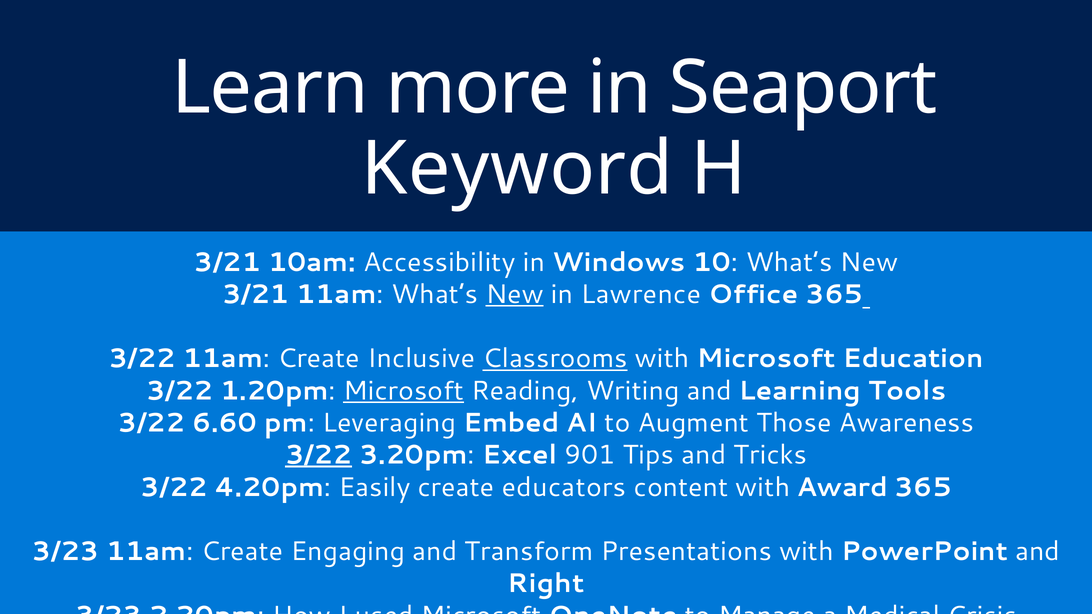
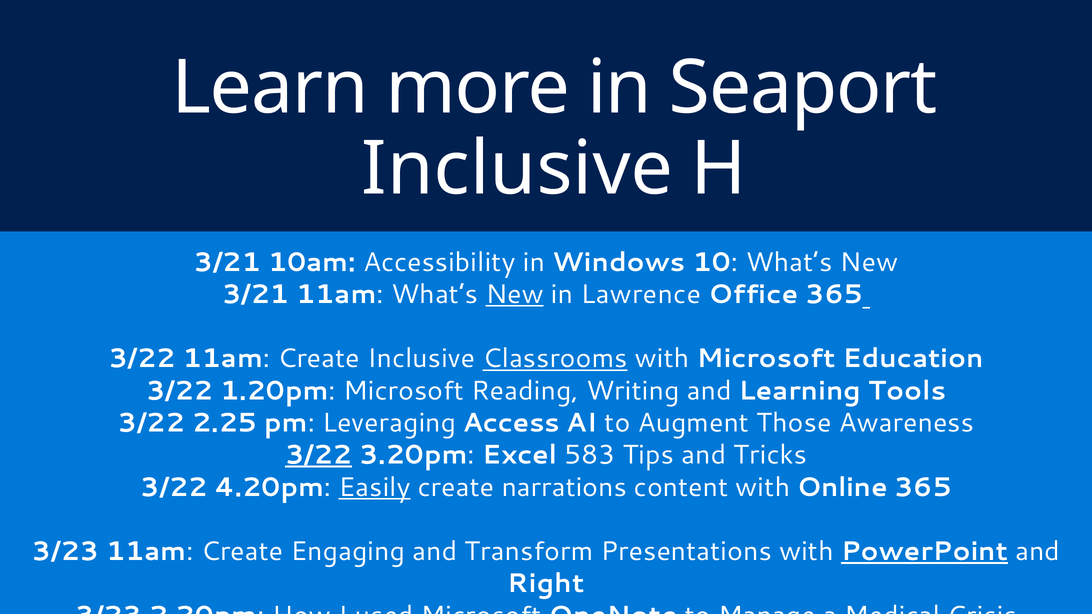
Keyword: Keyword -> Inclusive (517, 169)
Microsoft underline: present -> none (404, 391)
6.60: 6.60 -> 2.25 (225, 423)
Embed: Embed -> Access (511, 423)
901: 901 -> 583 (590, 455)
Easily underline: none -> present (375, 487)
educators: educators -> narrations (564, 487)
Award: Award -> Online (842, 487)
PowerPoint underline: none -> present (925, 552)
